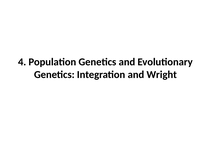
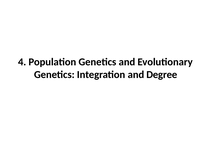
Wright: Wright -> Degree (162, 74)
